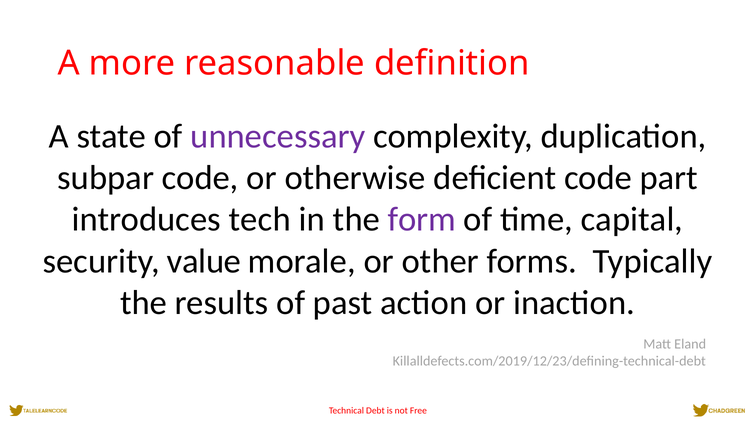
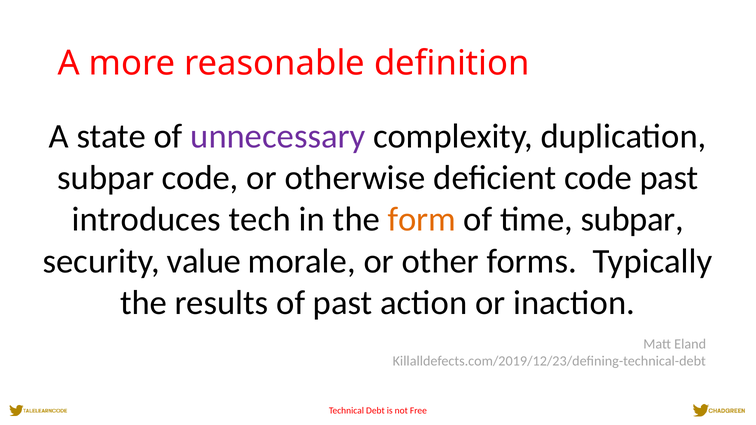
code part: part -> past (669, 178)
form colour: purple -> orange (422, 220)
time capital: capital -> subpar (632, 220)
